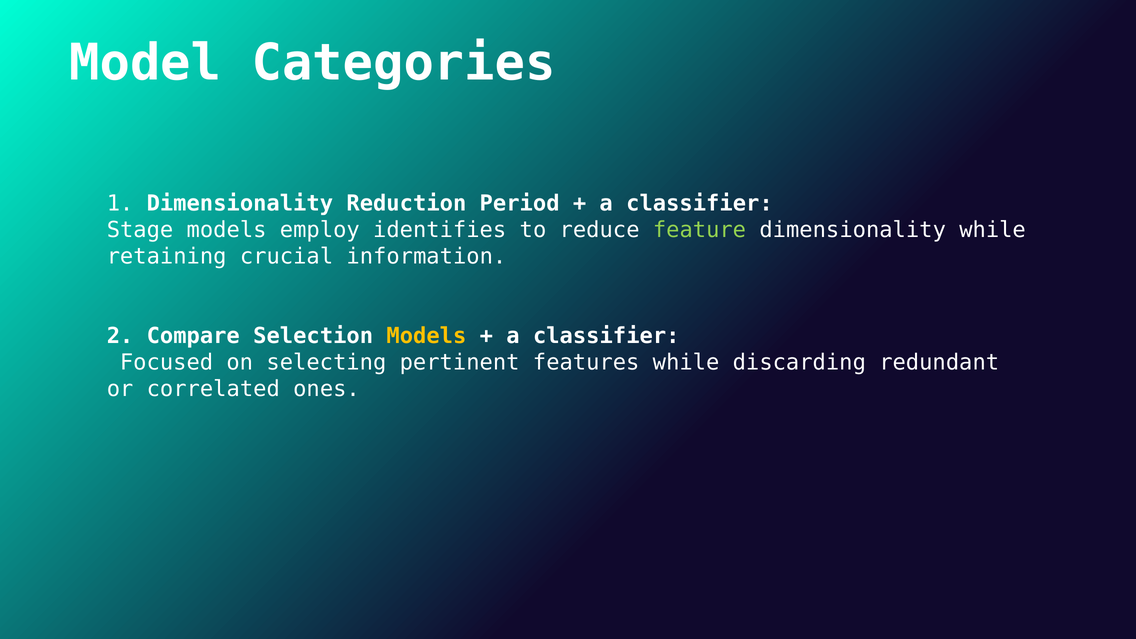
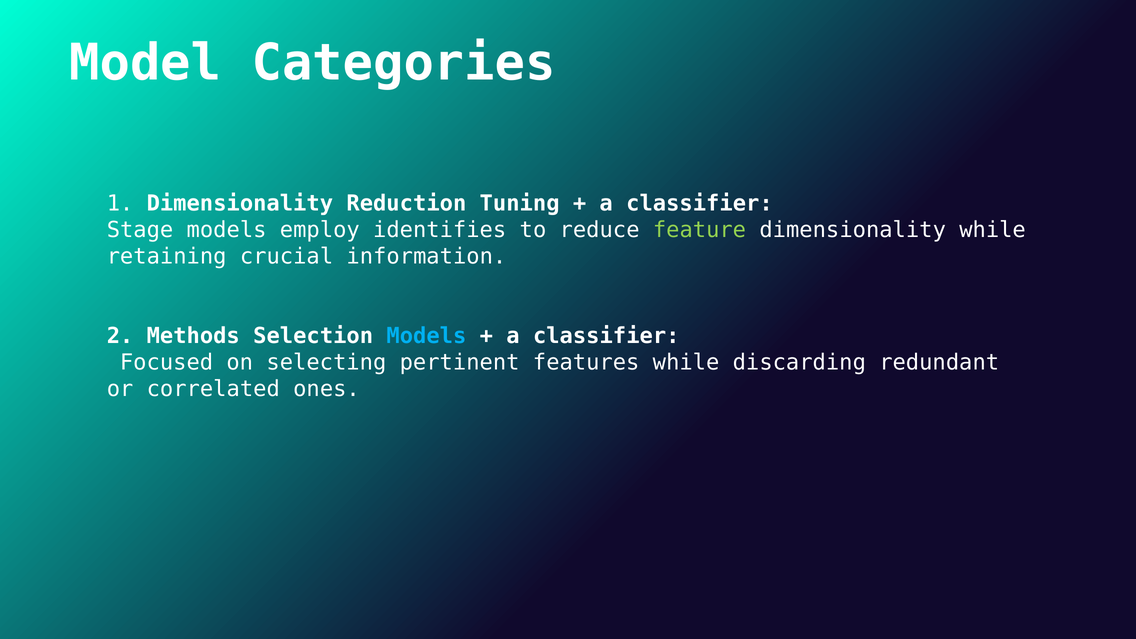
Period: Period -> Tuning (520, 203)
Compare: Compare -> Methods (193, 336)
Models colour: yellow -> light blue (426, 336)
